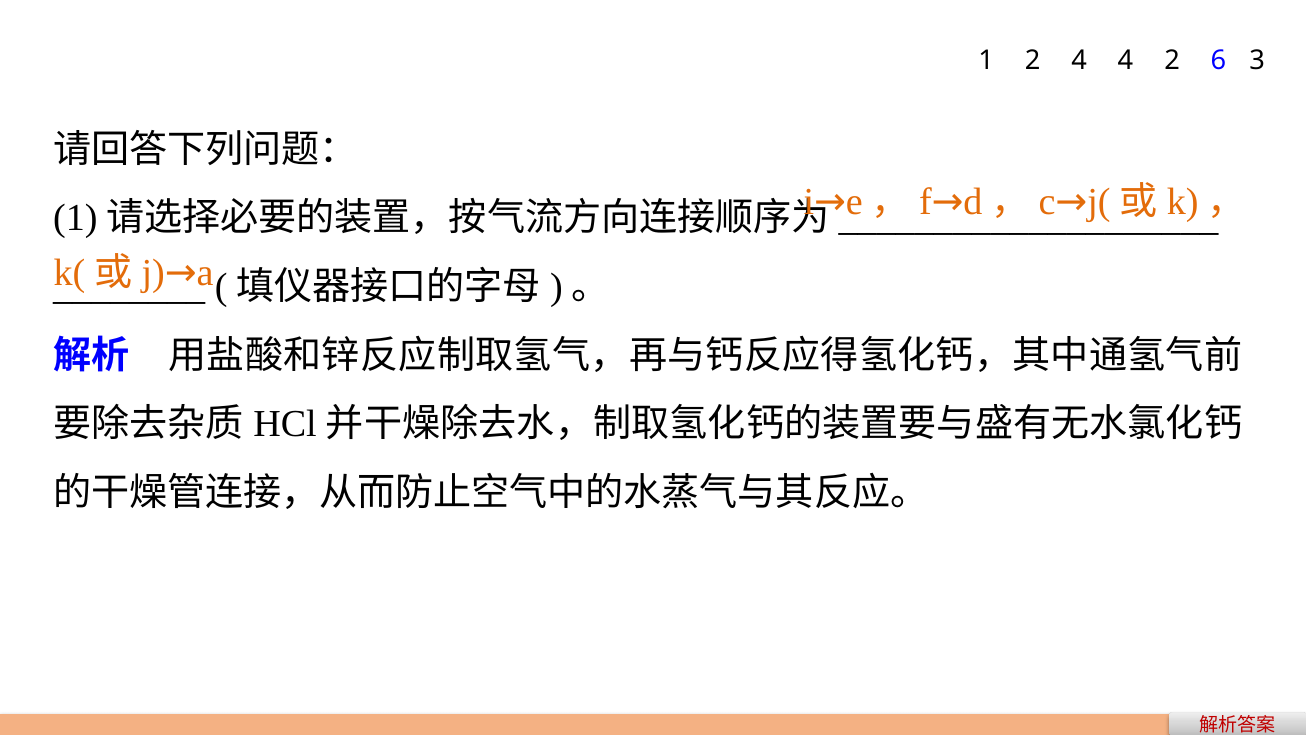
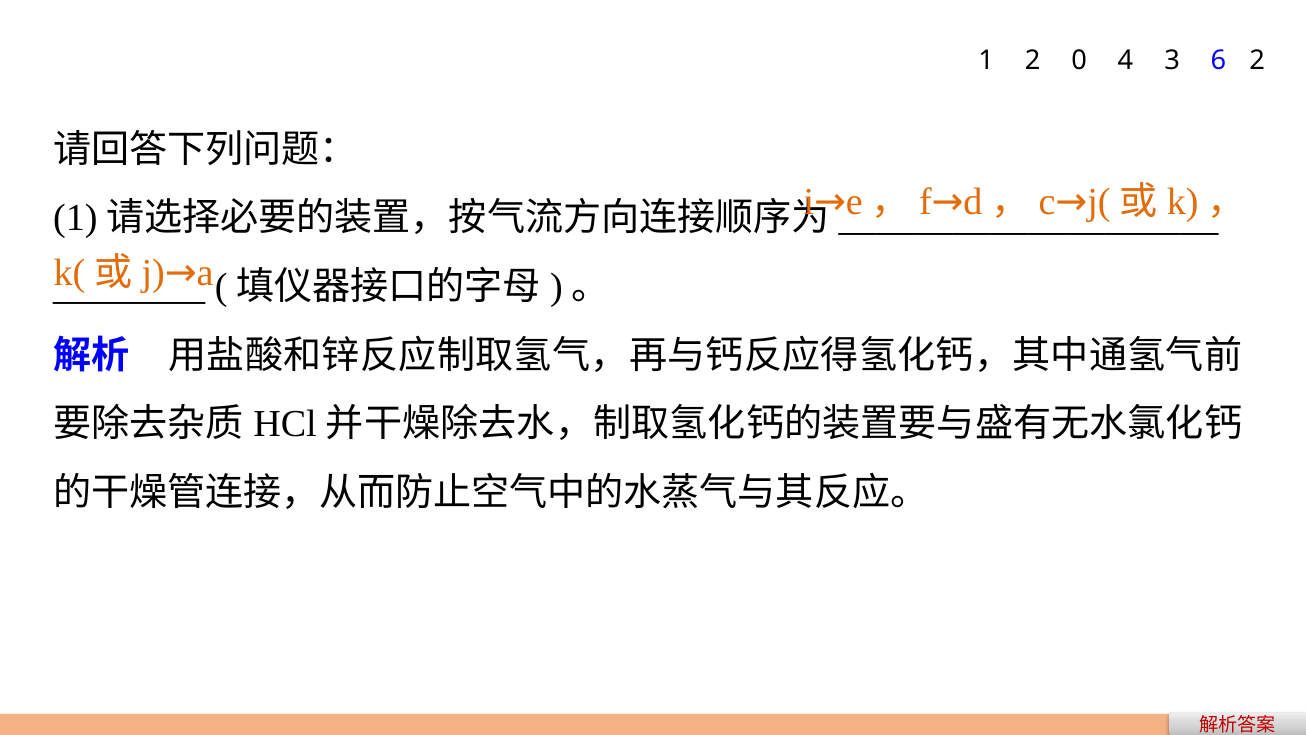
2 4: 4 -> 0 (1079, 60)
4 2: 2 -> 3 (1172, 60)
6 3: 3 -> 2 (1257, 61)
